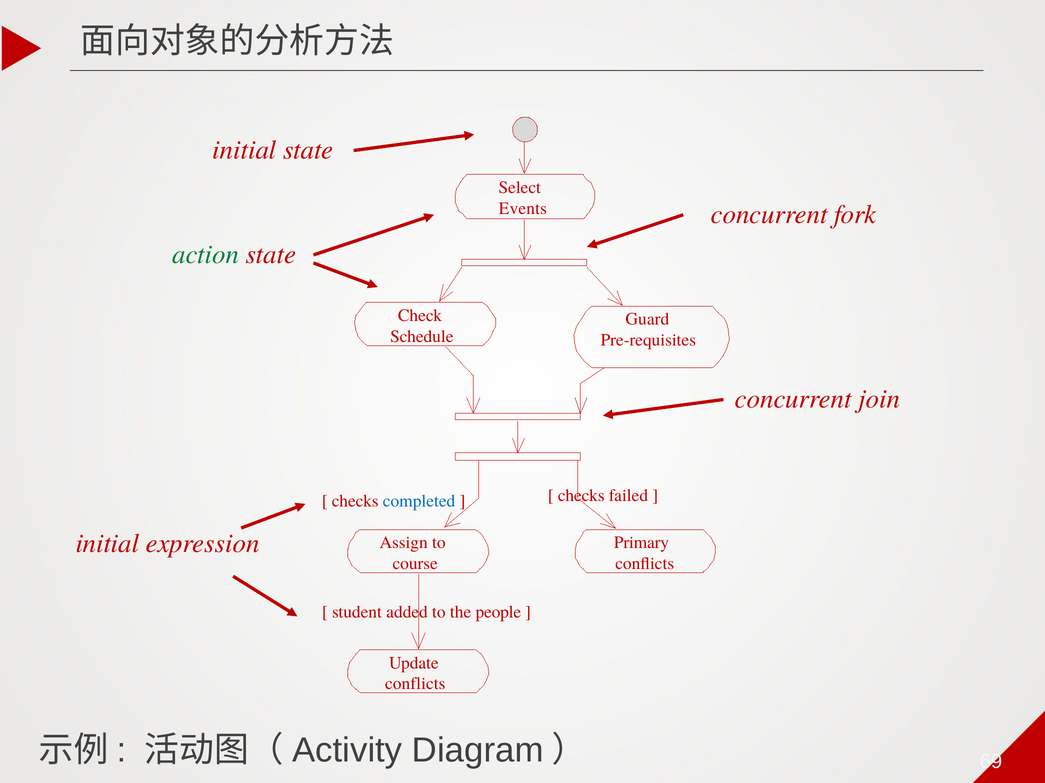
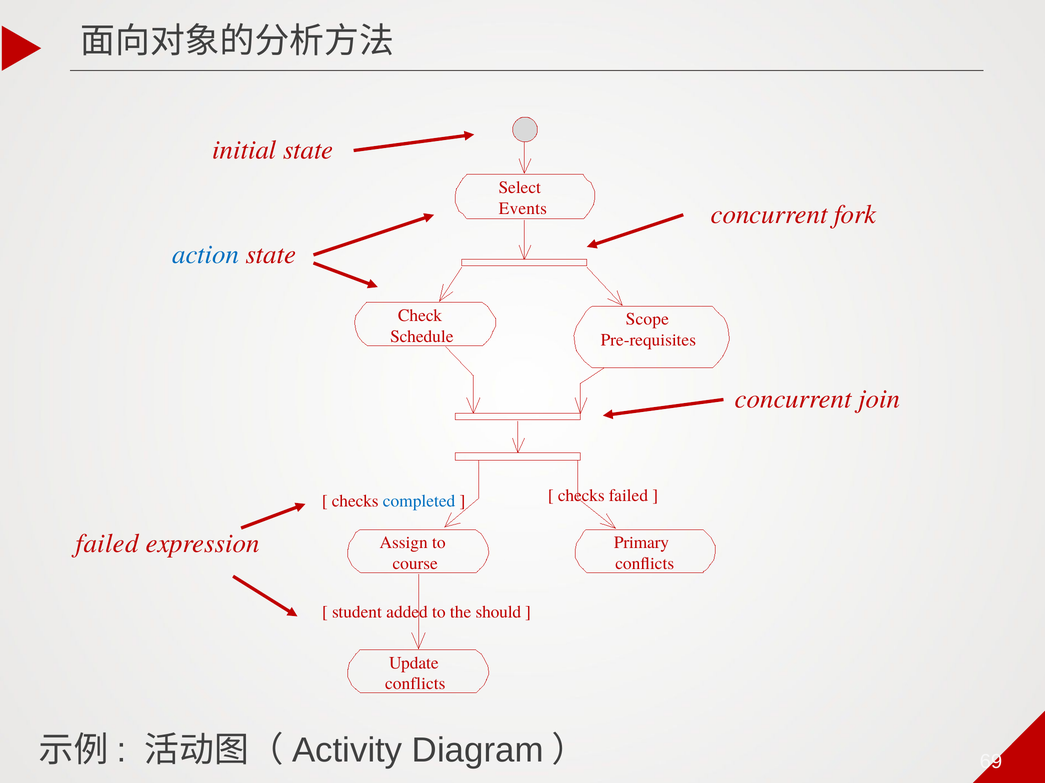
action colour: green -> blue (206, 255)
Guard: Guard -> Scope (647, 320)
initial: initial -> failed (107, 544)
people: people -> should (498, 612)
